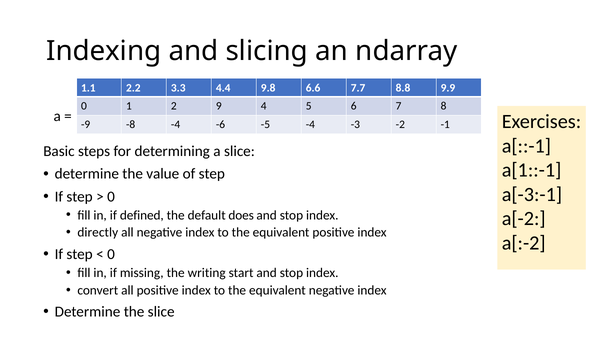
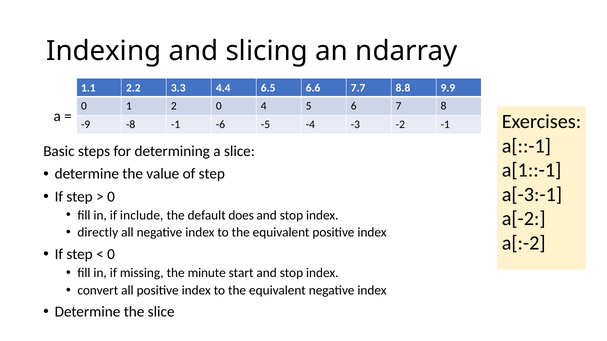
9.8: 9.8 -> 6.5 (268, 88)
2 9: 9 -> 0 (219, 106)
-8 -4: -4 -> -1 (176, 125)
defined: defined -> include (142, 215)
writing: writing -> minute (207, 273)
